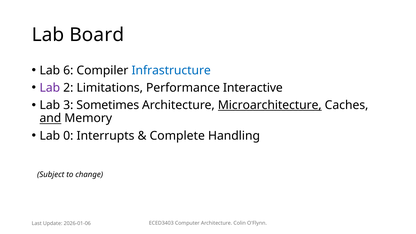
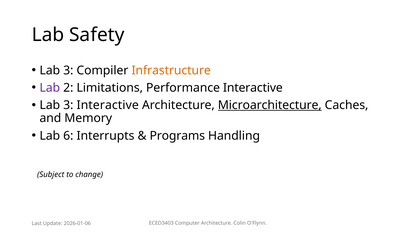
Board: Board -> Safety (97, 35)
6: 6 -> 3 (68, 70)
Infrastructure colour: blue -> orange (171, 70)
3 Sometimes: Sometimes -> Interactive (108, 105)
and underline: present -> none (50, 118)
0: 0 -> 6 (68, 136)
Complete: Complete -> Programs (177, 136)
